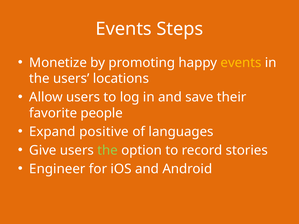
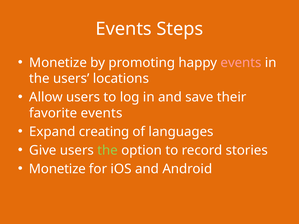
events colour: yellow -> pink (241, 63)
favorite people: people -> events (102, 113)
positive: positive -> creating (104, 132)
Engineer: Engineer -> Monetize (57, 169)
